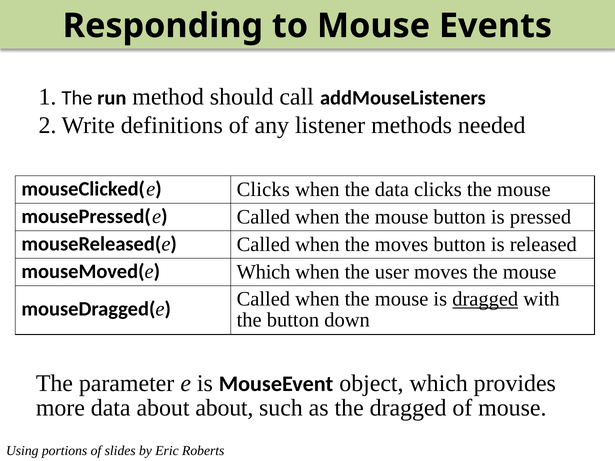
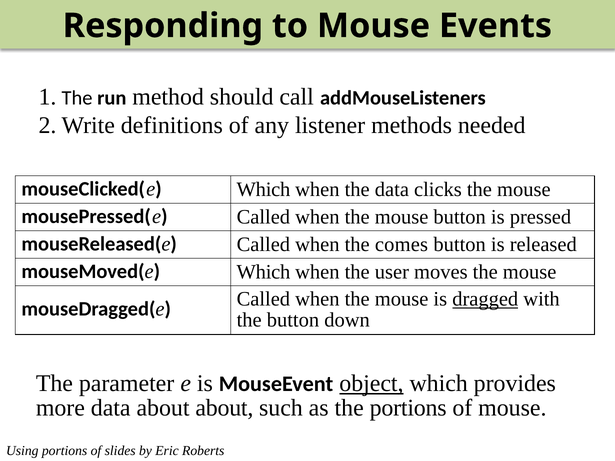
Clicks: Clicks -> Which (263, 189)
the moves: moves -> comes (401, 245)
object underline: none -> present (371, 384)
the dragged: dragged -> portions (408, 408)
